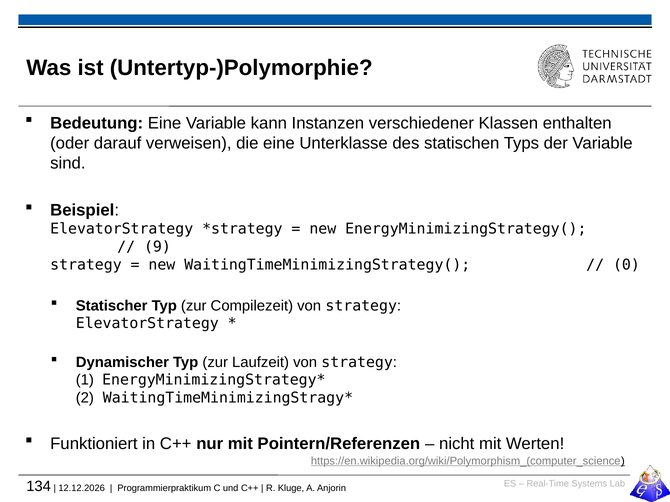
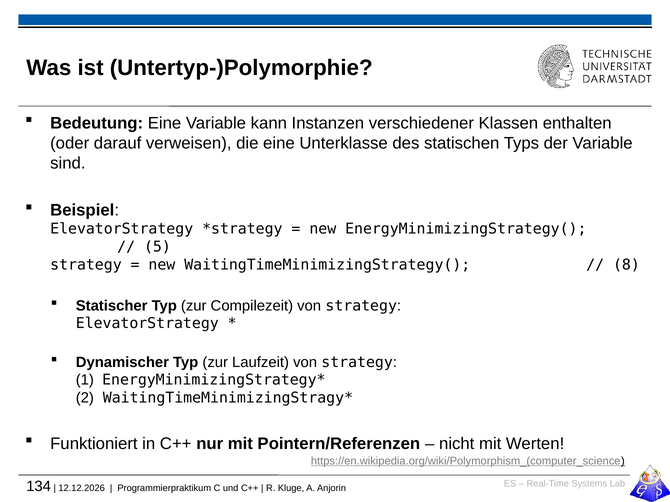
9: 9 -> 5 (157, 247)
0: 0 -> 8 (626, 265)
